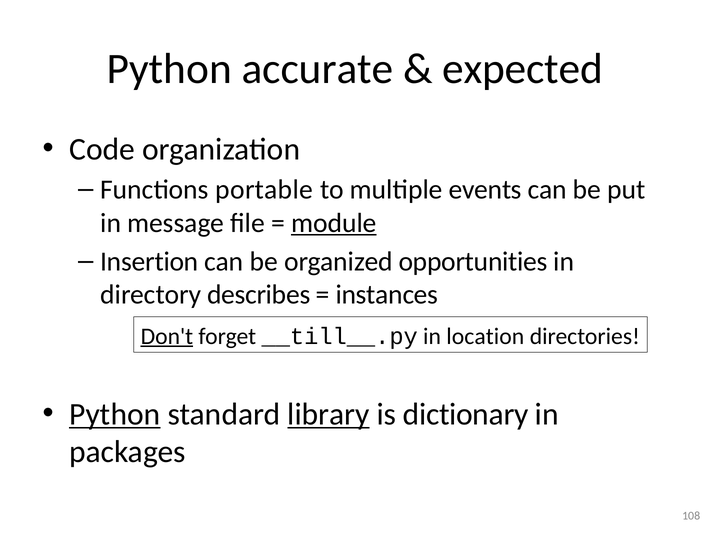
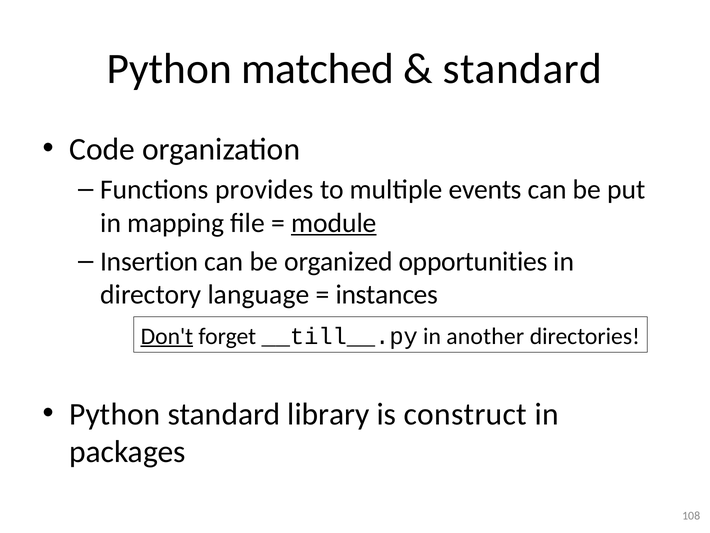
accurate: accurate -> matched (318, 69)
expected: expected -> standard (522, 69)
portable: portable -> provides (264, 190)
message: message -> mapping (176, 223)
describes: describes -> language (259, 294)
location: location -> another (485, 336)
Python underline: present -> none (115, 414)
library underline: present -> none (328, 414)
dictionary: dictionary -> construct (465, 414)
